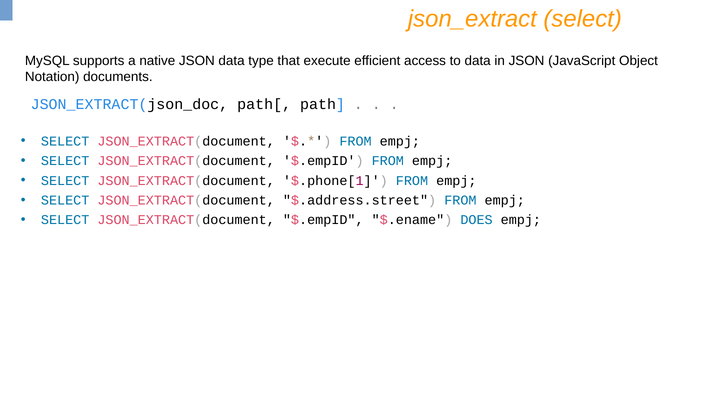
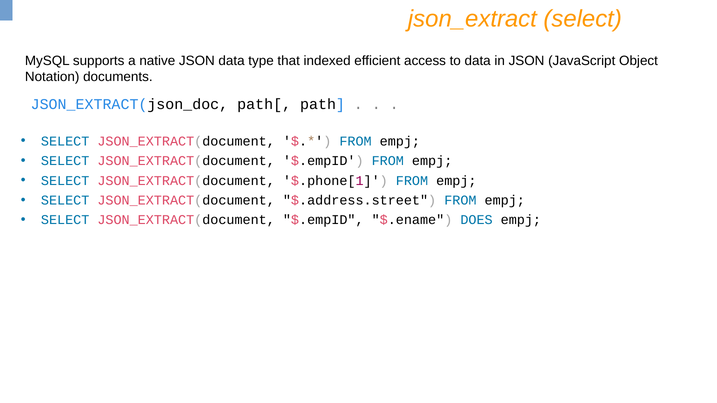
execute: execute -> indexed (327, 61)
